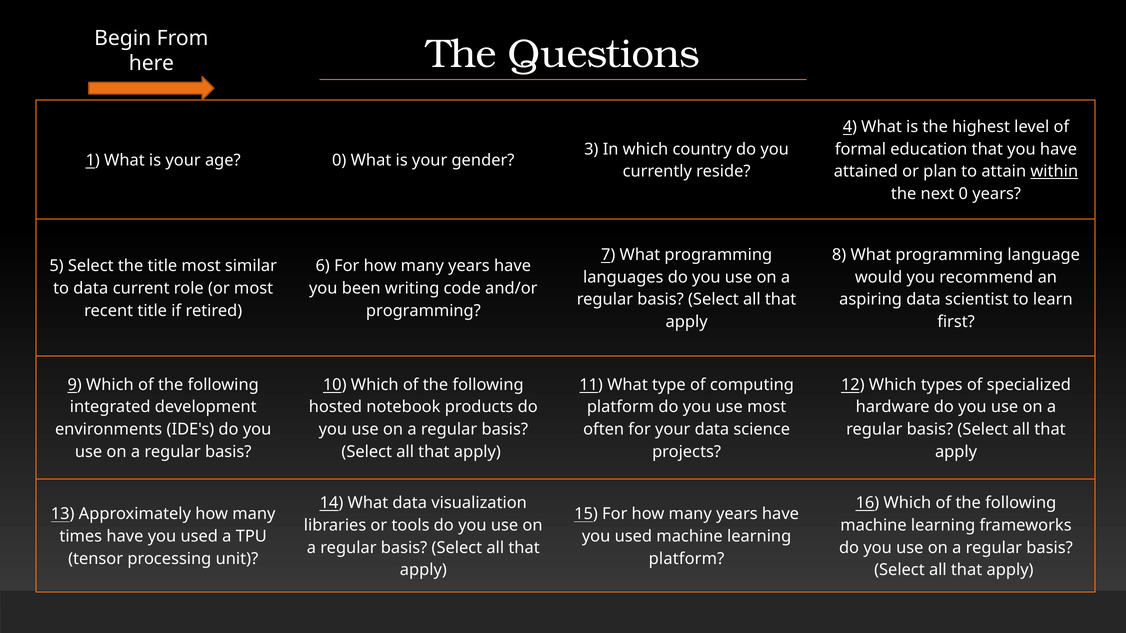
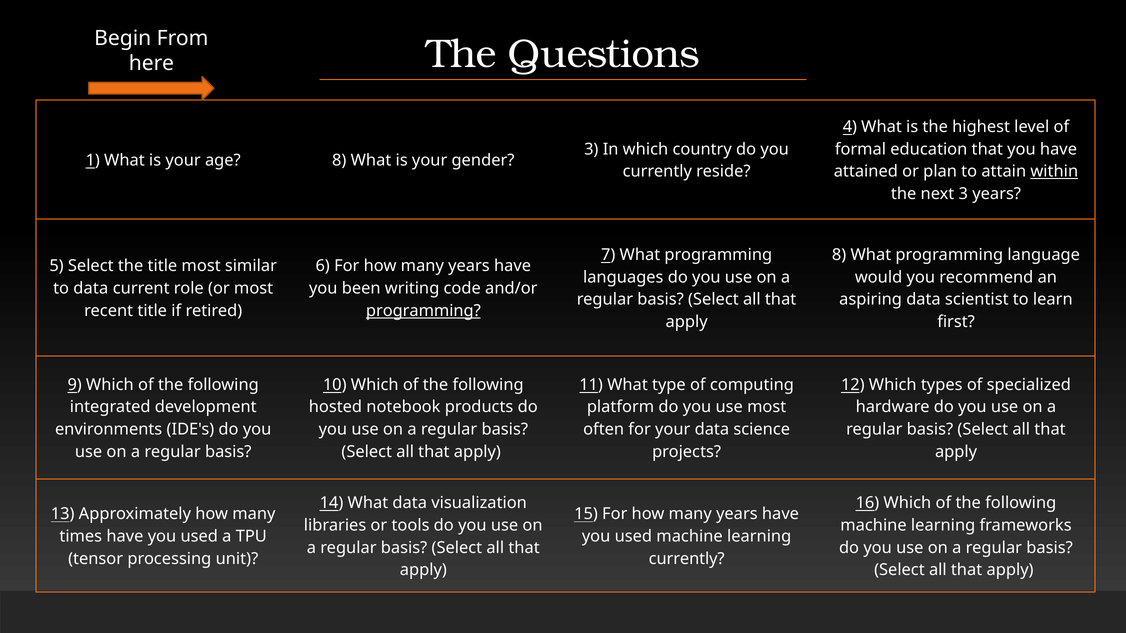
age 0: 0 -> 8 (339, 160)
next 0: 0 -> 3 (963, 194)
programming underline: none -> present (423, 311)
platform: platform -> currently (687, 559)
